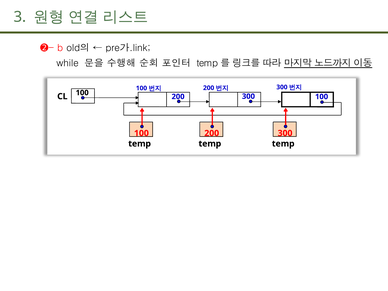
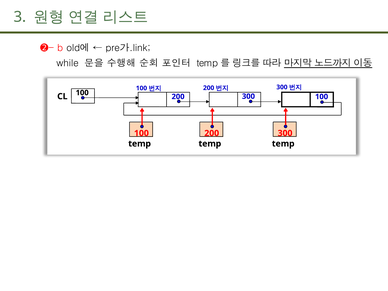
old의: old의 -> old에 (78, 48)
